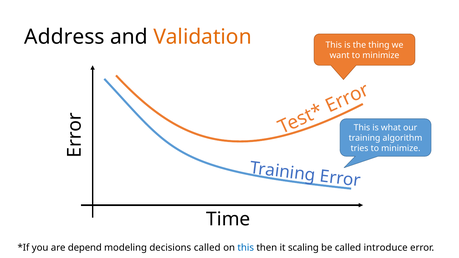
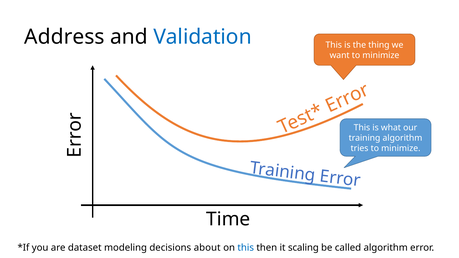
Validation colour: orange -> blue (203, 37)
depend: depend -> dataset (85, 248)
decisions called: called -> about (207, 248)
called introduce: introduce -> algorithm (386, 248)
